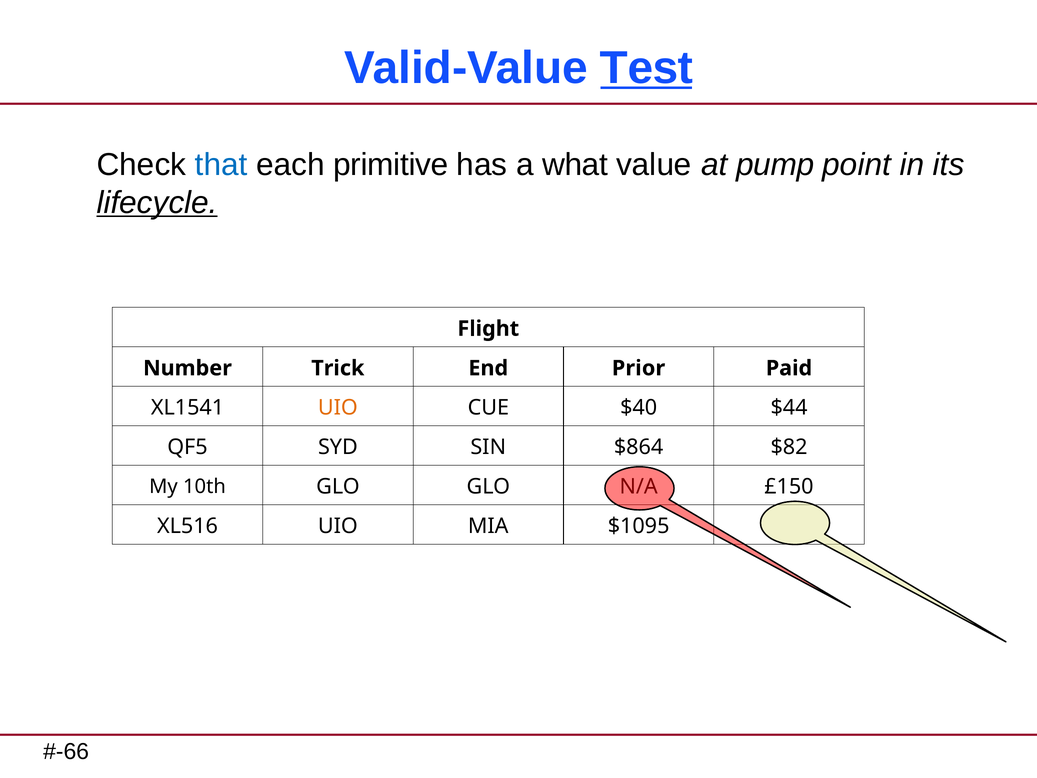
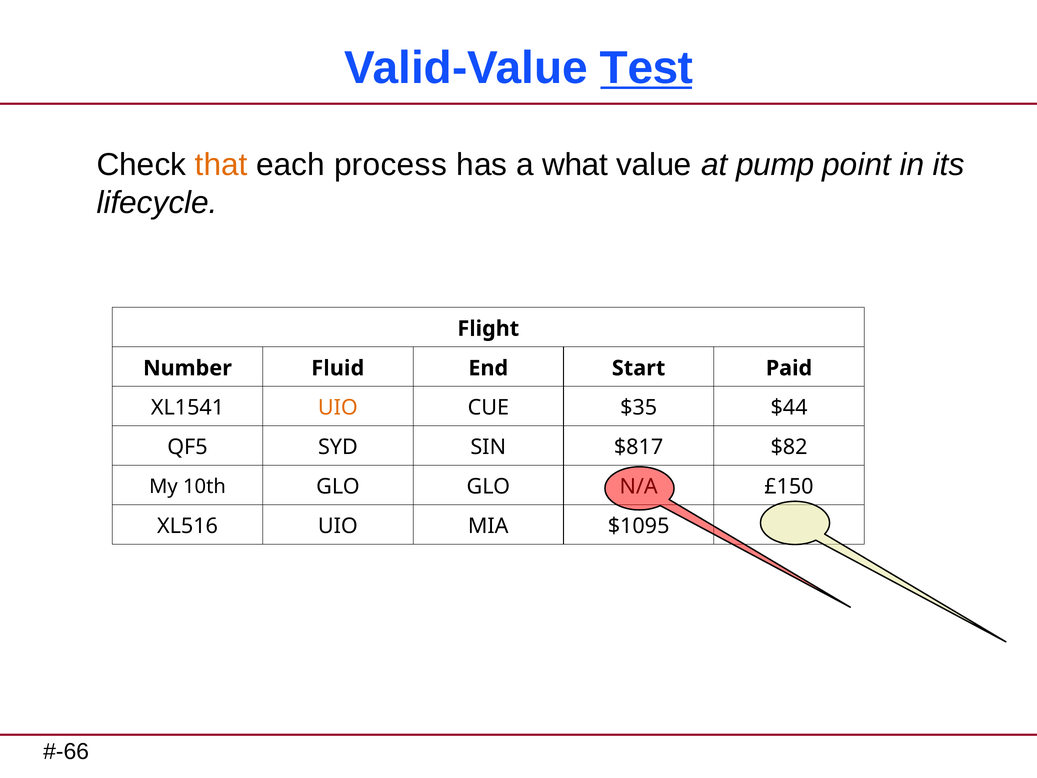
that colour: blue -> orange (221, 165)
primitive: primitive -> process (390, 165)
lifecycle underline: present -> none (157, 203)
Trick: Trick -> Fluid (338, 368)
Prior: Prior -> Start (639, 368)
$40: $40 -> $35 (639, 408)
$864: $864 -> $817 (639, 447)
